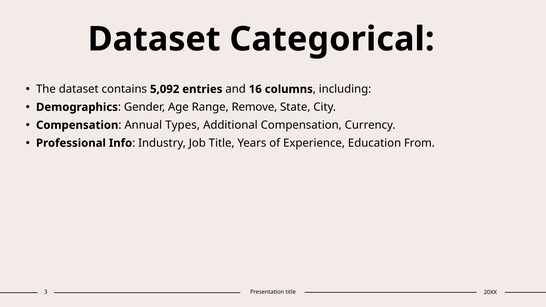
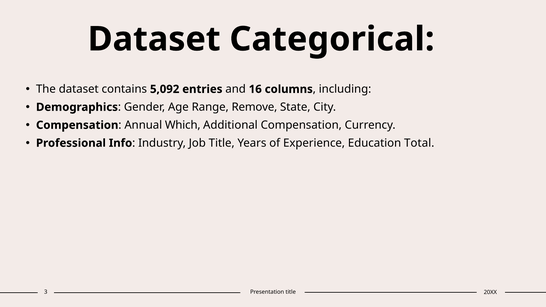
Types: Types -> Which (183, 125)
From: From -> Total (419, 143)
